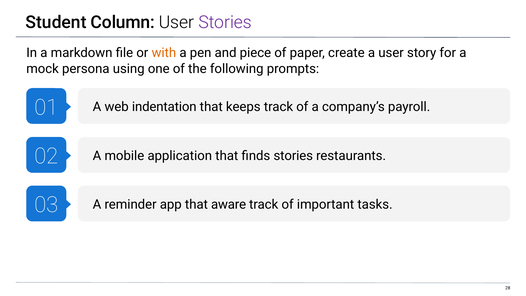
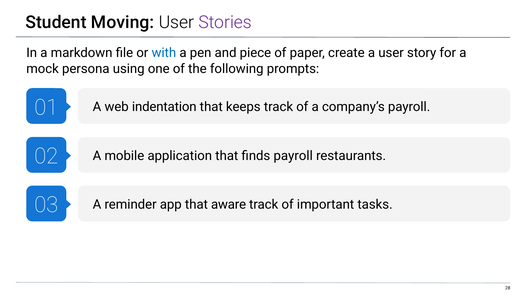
Column: Column -> Moving (123, 22)
with colour: orange -> blue (164, 53)
finds stories: stories -> payroll (293, 156)
